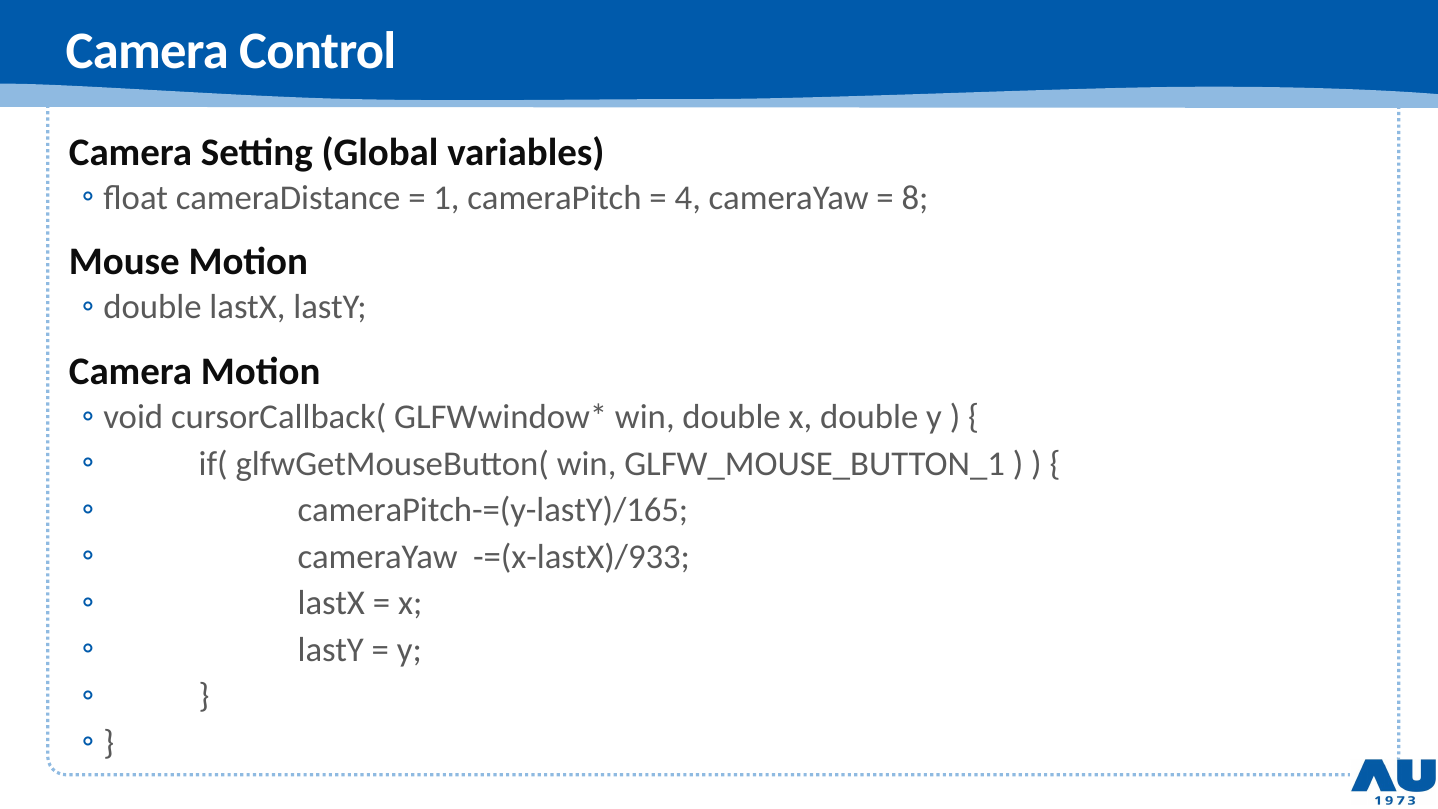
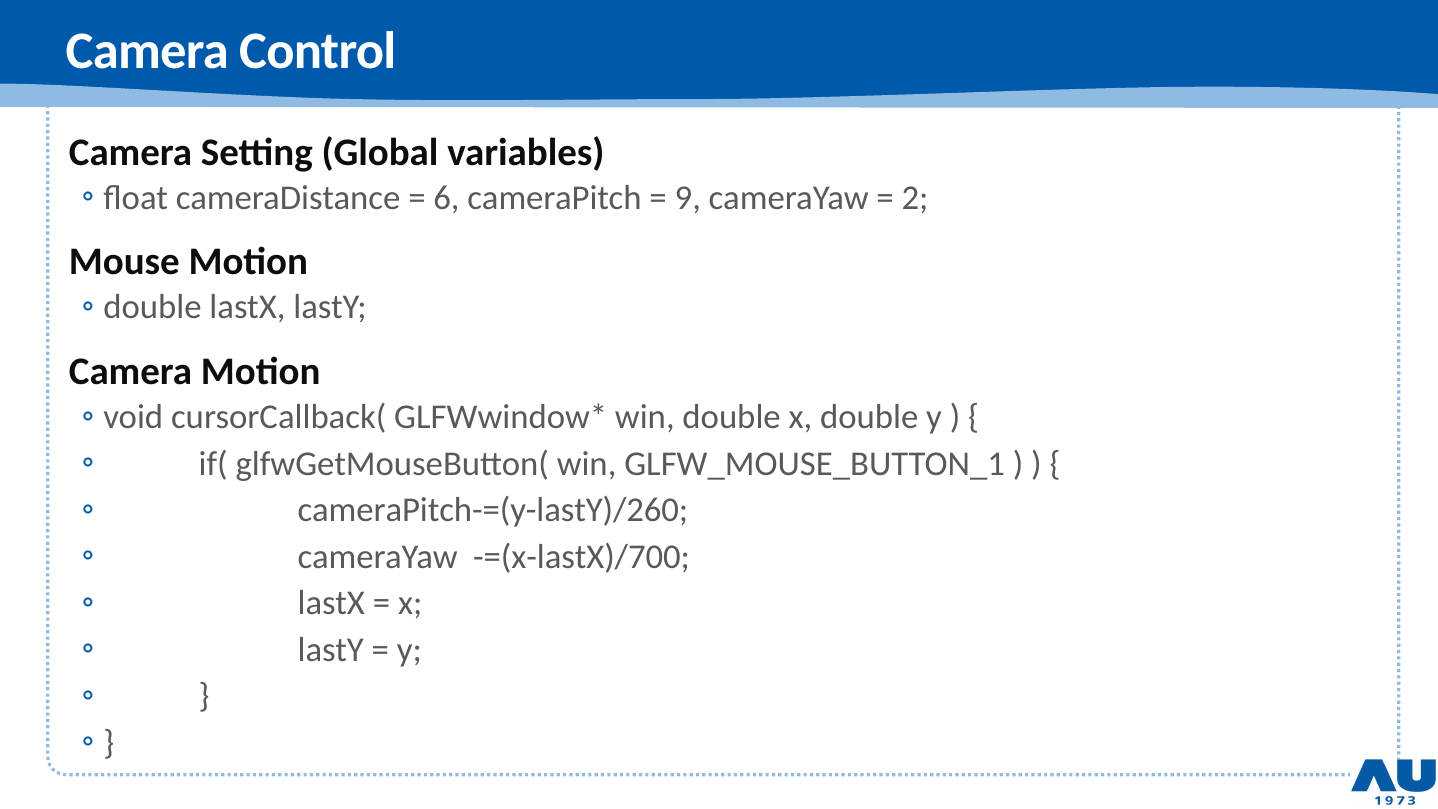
1: 1 -> 6 (447, 198)
4: 4 -> 9 (688, 198)
8: 8 -> 2 (915, 198)
cameraPitch-=(y-lastY)/165: cameraPitch-=(y-lastY)/165 -> cameraPitch-=(y-lastY)/260 (493, 510)
-=(x-lastX)/933: -=(x-lastX)/933 -> -=(x-lastX)/700 (582, 557)
